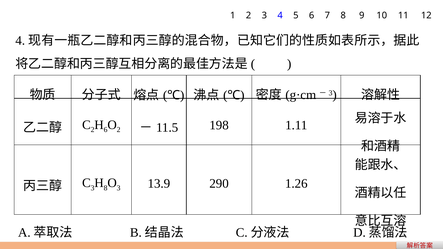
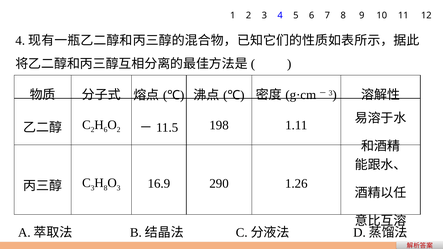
13.9: 13.9 -> 16.9 (159, 184)
